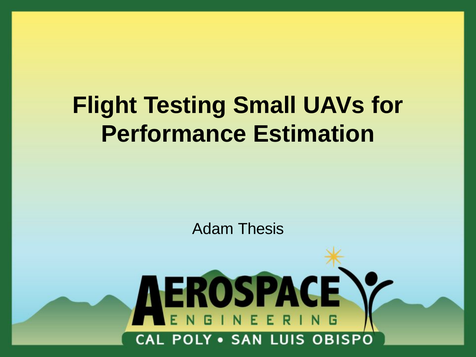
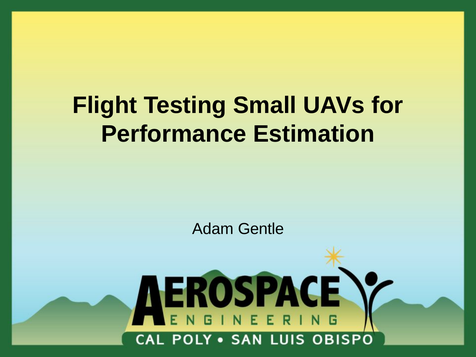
Thesis: Thesis -> Gentle (261, 229)
